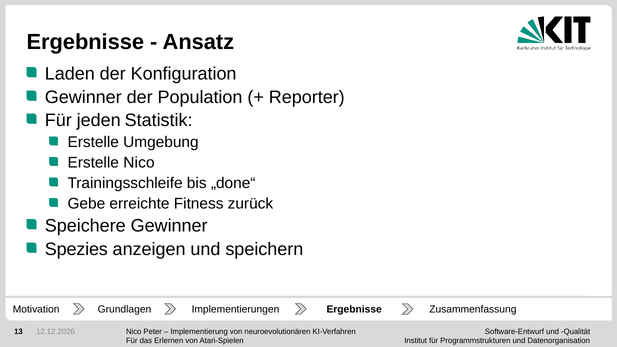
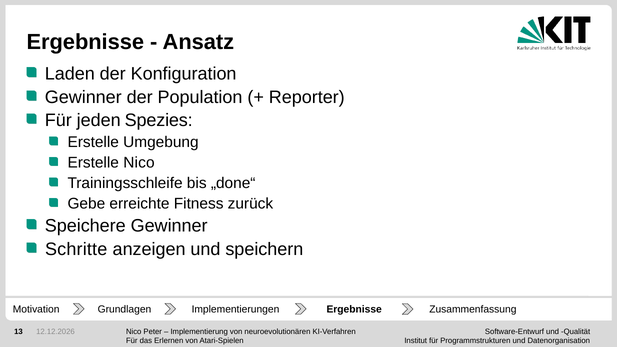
Statistik: Statistik -> Spezies (159, 120)
Spezies: Spezies -> Schritte (76, 249)
